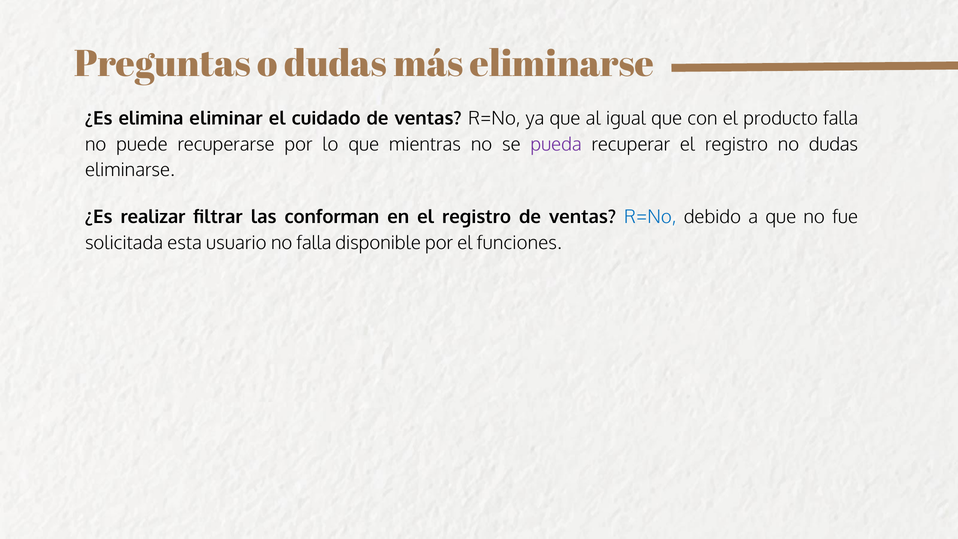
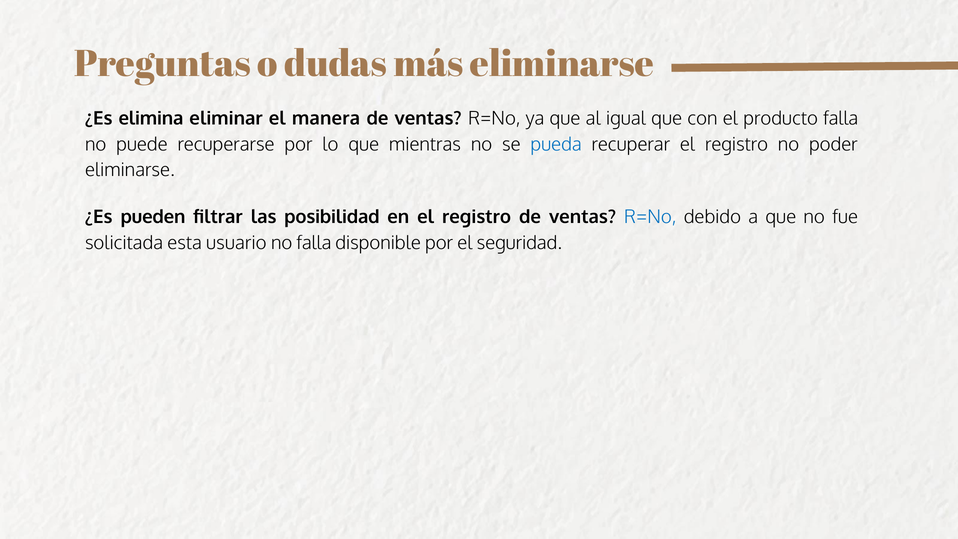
cuidado: cuidado -> manera (326, 119)
pueda colour: purple -> blue (556, 144)
no dudas: dudas -> poder (833, 144)
realizar: realizar -> pueden (153, 217)
conforman: conforman -> posibilidad (332, 217)
funciones: funciones -> seguridad (519, 243)
